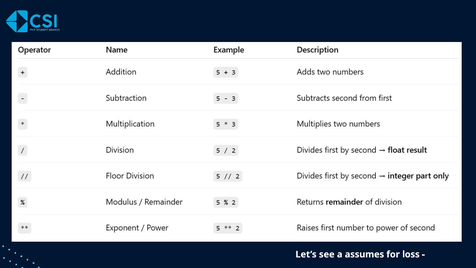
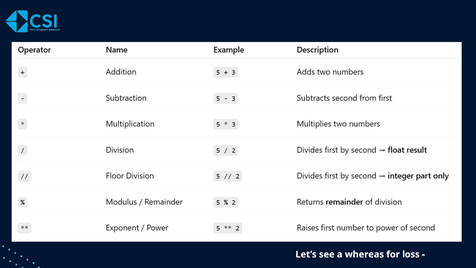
assumes: assumes -> whereas (364, 254)
